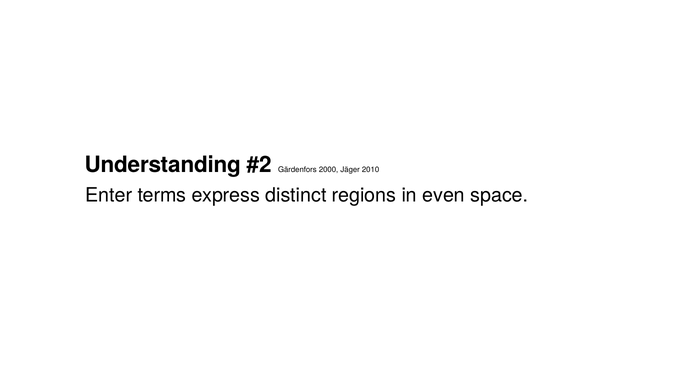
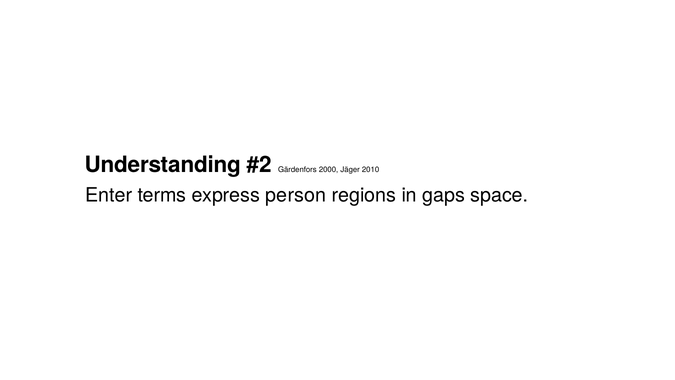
distinct: distinct -> person (296, 195)
even: even -> gaps (444, 195)
